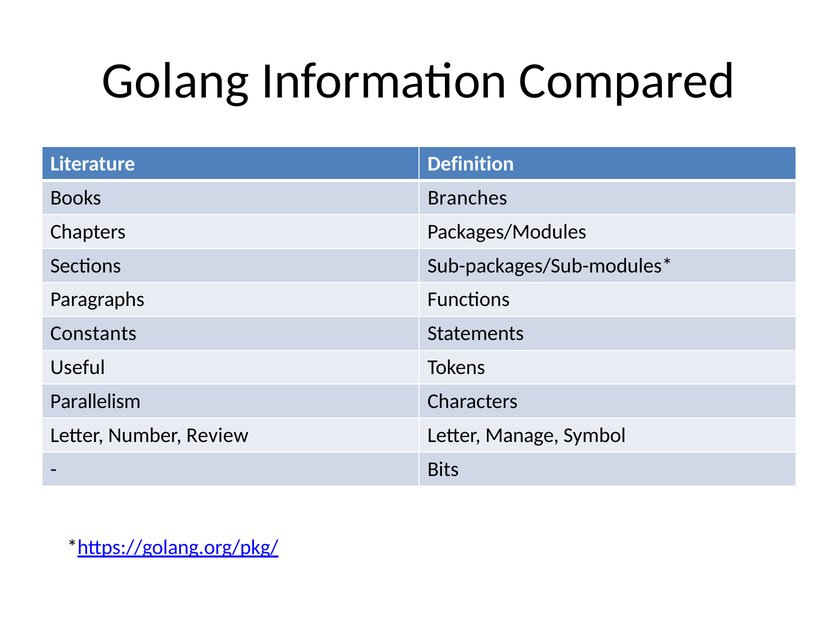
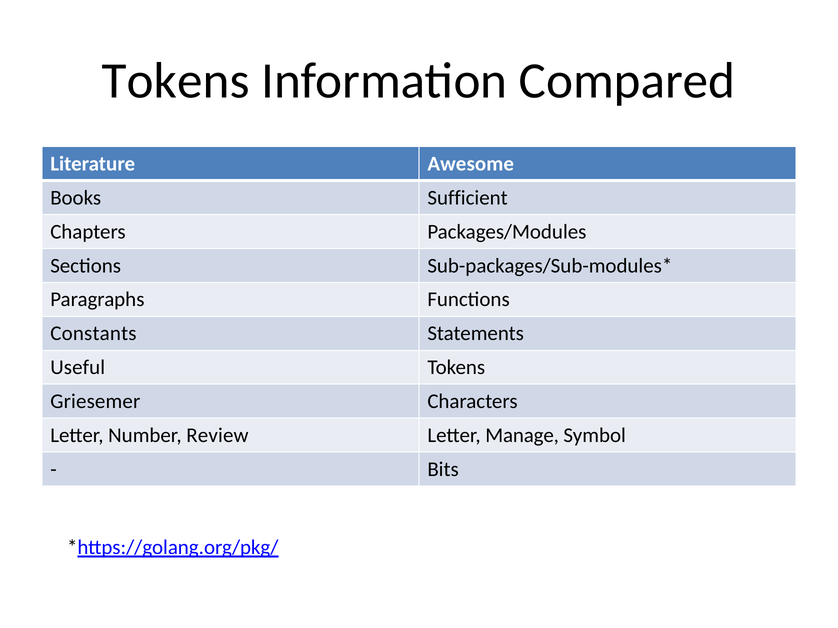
Golang: Golang -> Tokens (176, 81)
Definition: Definition -> Awesome (471, 164)
Branches: Branches -> Sufficient (468, 198)
Parallelism: Parallelism -> Griesemer (95, 402)
